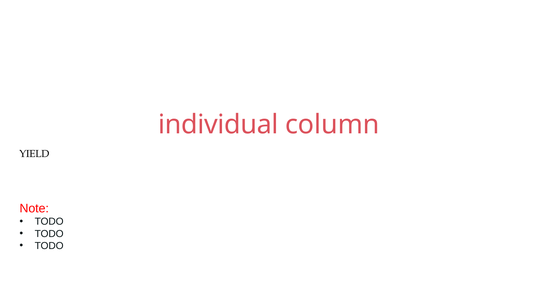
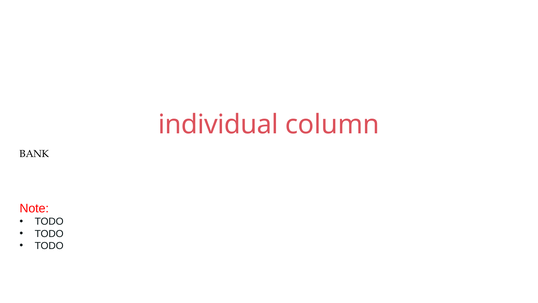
YIELD: YIELD -> BANK (34, 154)
